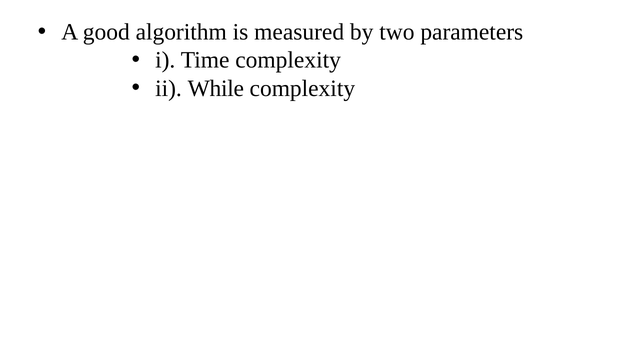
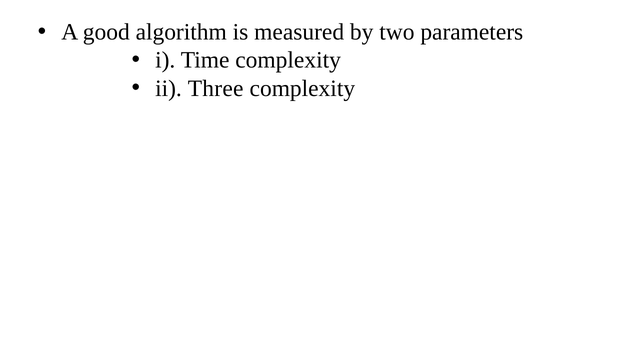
While: While -> Three (216, 88)
